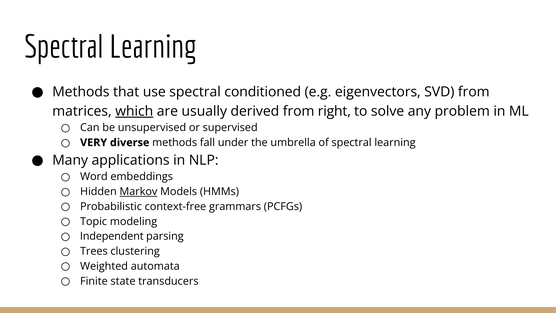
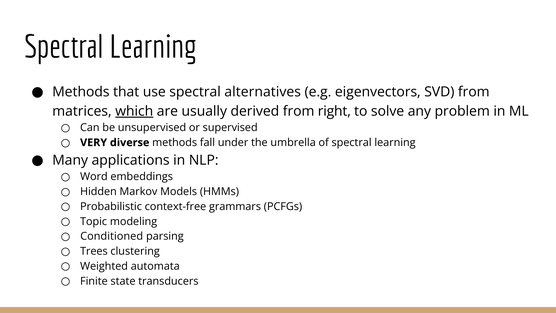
conditioned: conditioned -> alternatives (263, 92)
Markov underline: present -> none (138, 191)
Independent: Independent -> Conditioned (112, 236)
